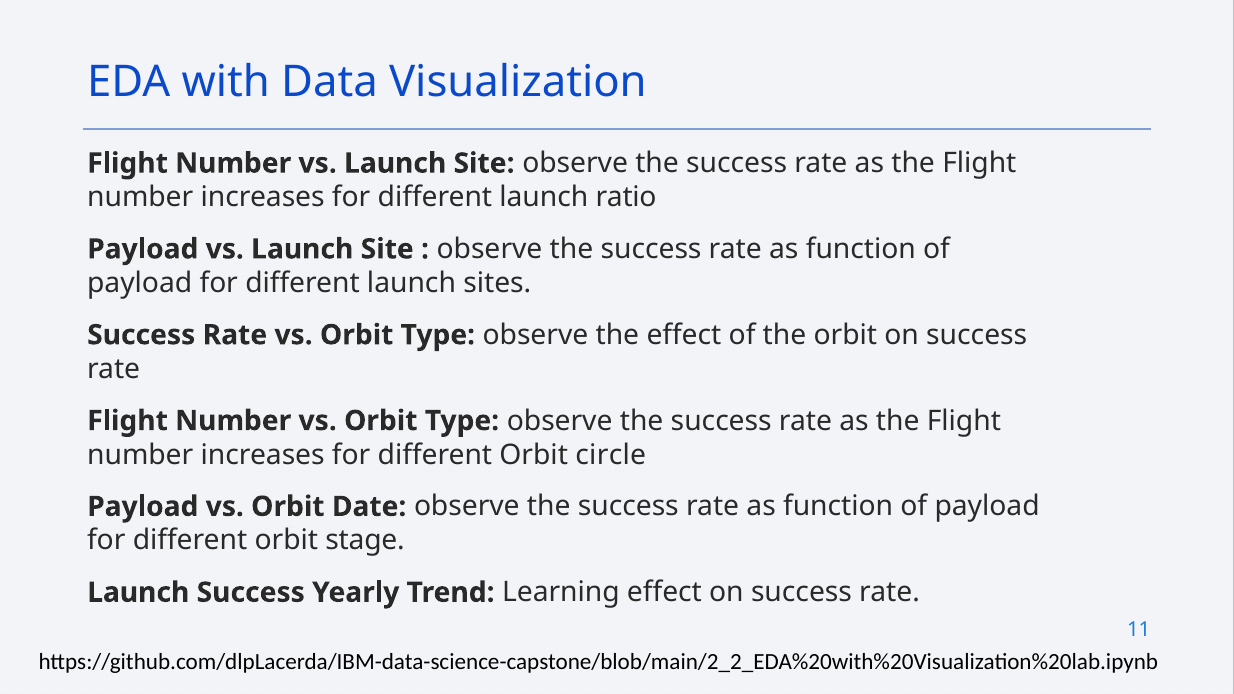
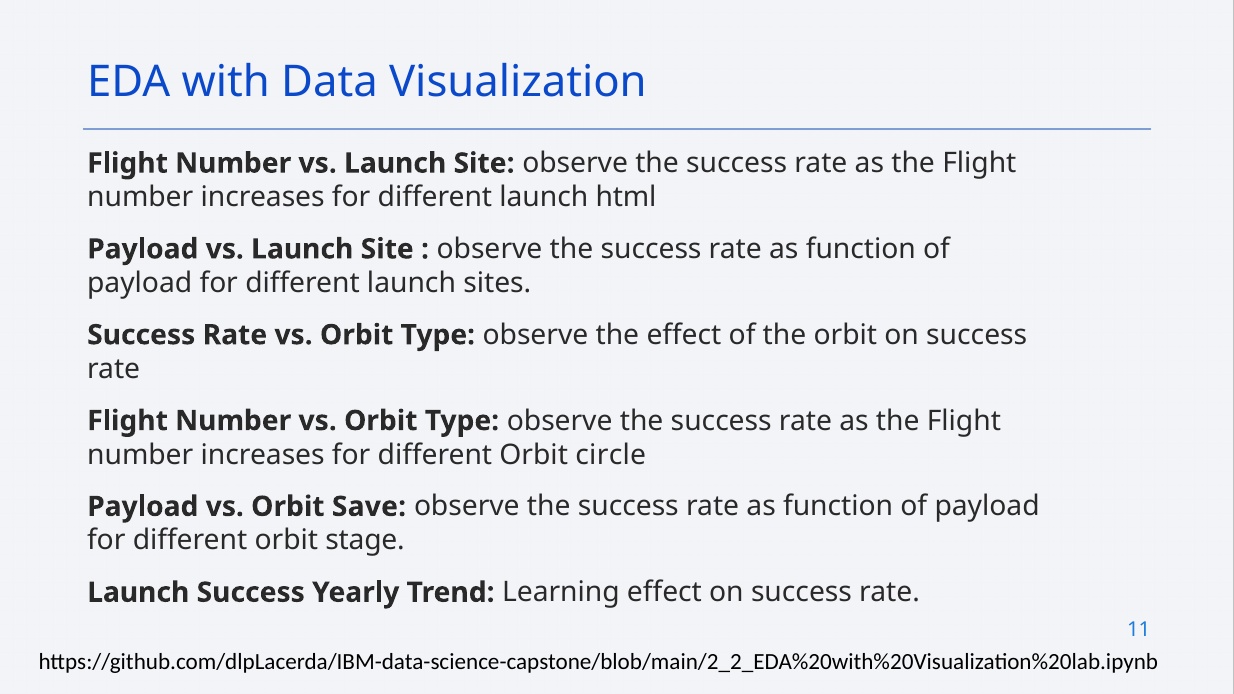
ratio: ratio -> html (626, 197)
Date: Date -> Save (369, 507)
